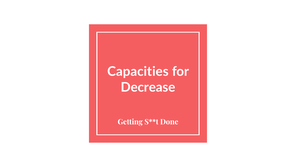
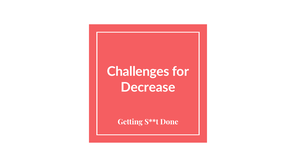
Capacities: Capacities -> Challenges (138, 71)
